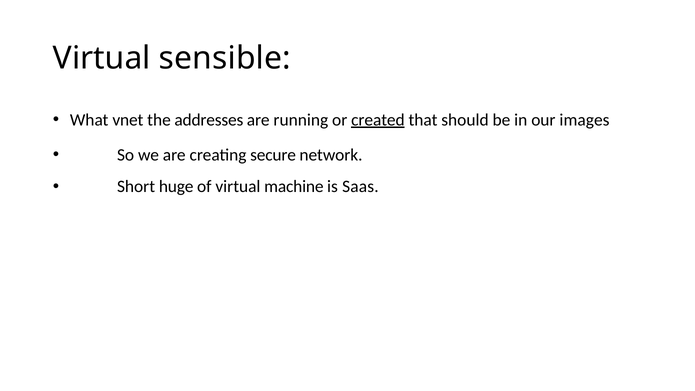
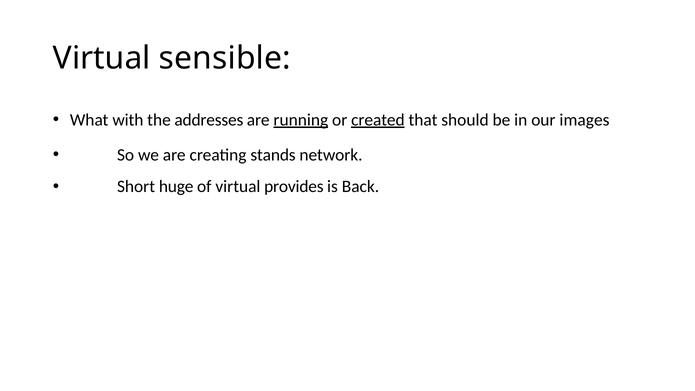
vnet: vnet -> with (128, 120)
running underline: none -> present (301, 120)
secure: secure -> stands (273, 155)
machine: machine -> provides (294, 187)
Saas: Saas -> Back (361, 187)
